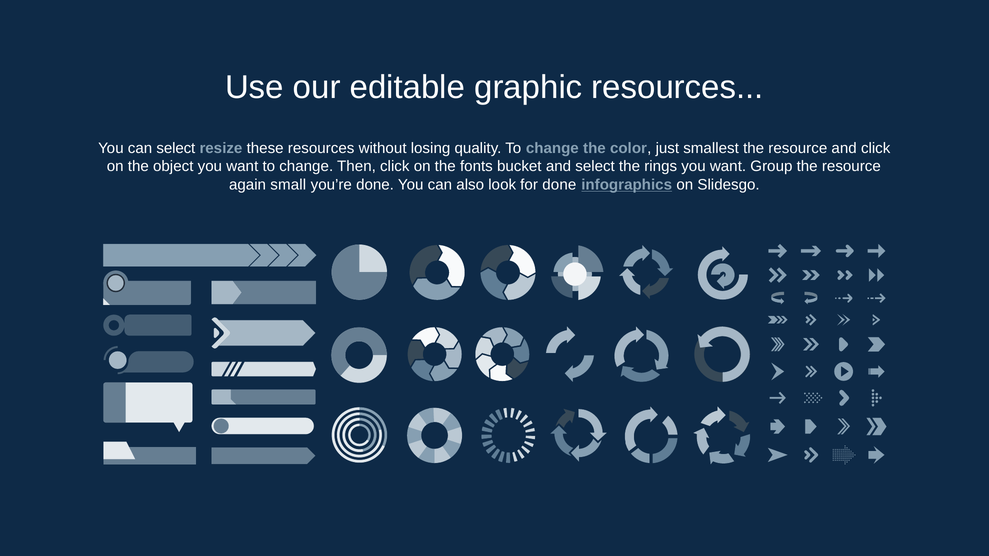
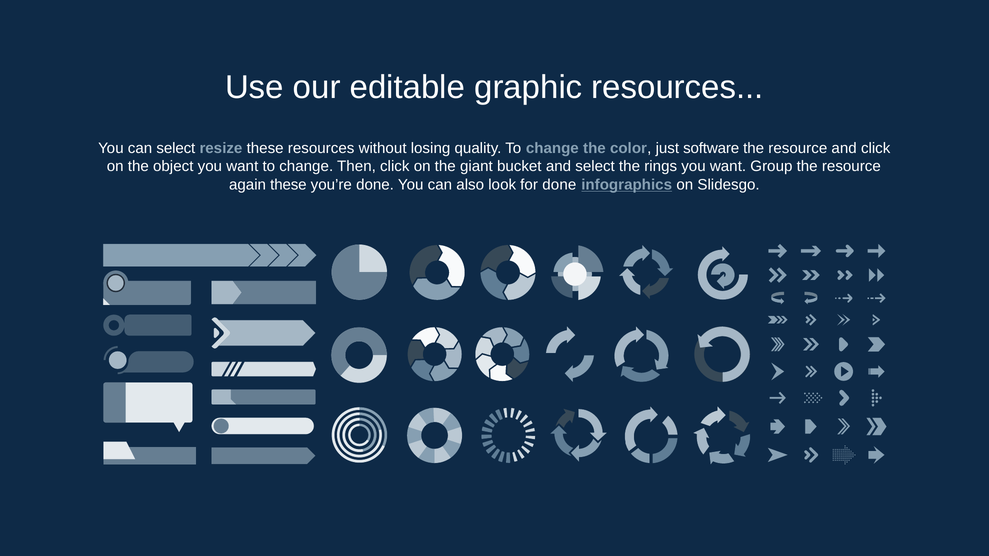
smallest: smallest -> software (711, 148)
fonts: fonts -> giant (476, 167)
again small: small -> these (288, 185)
